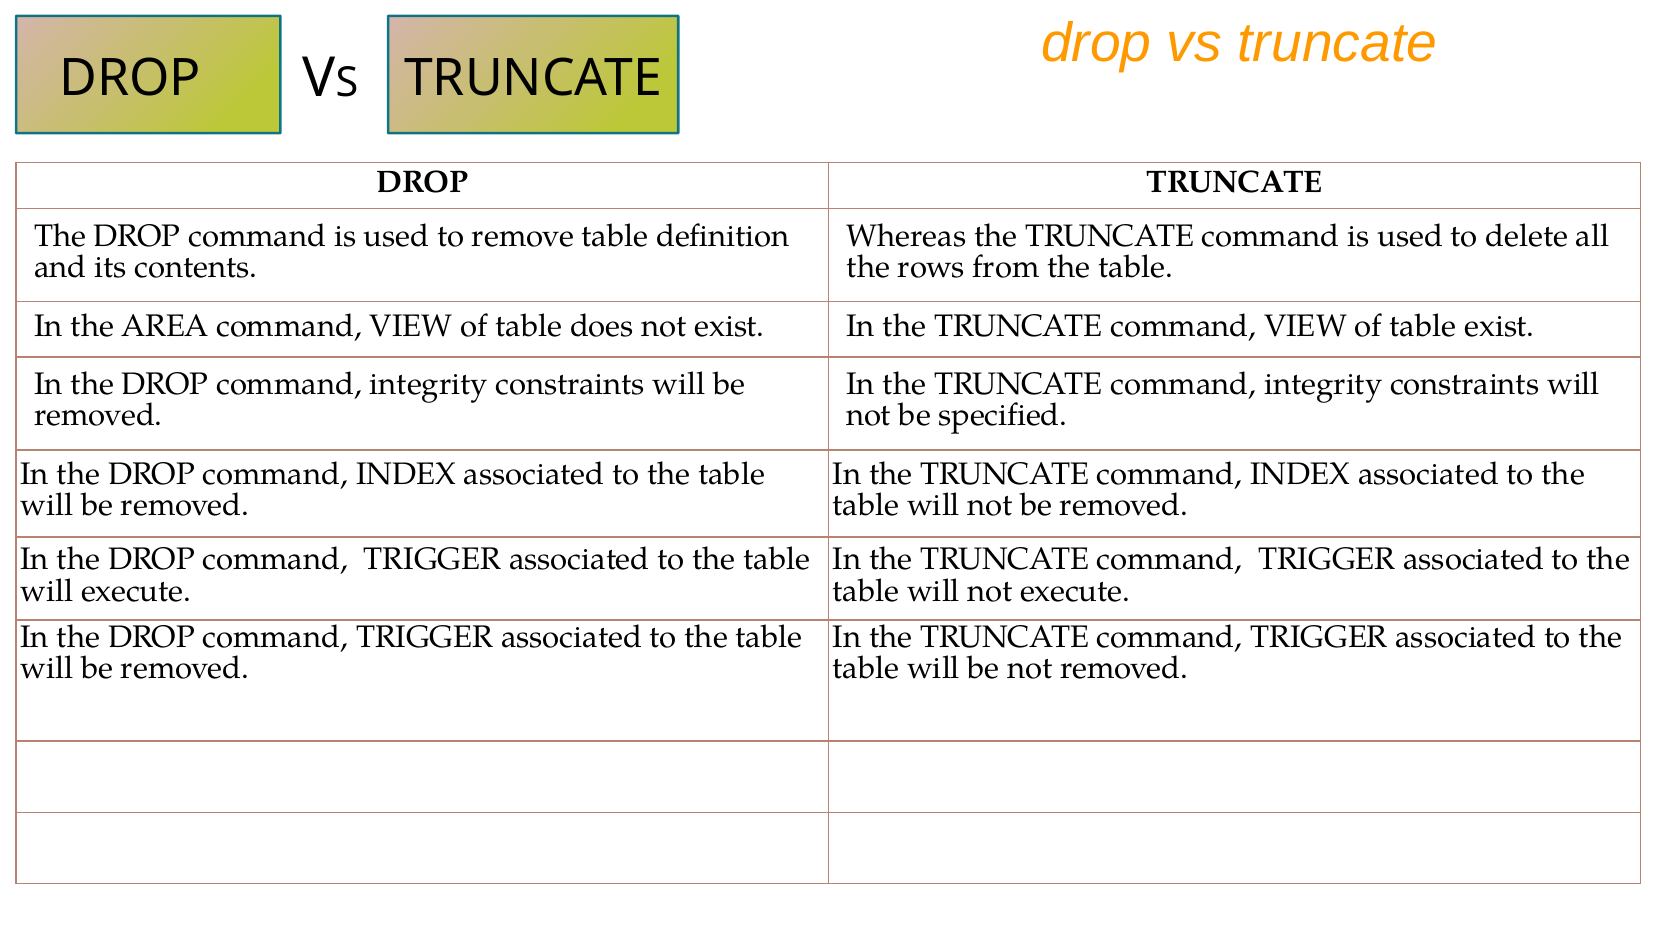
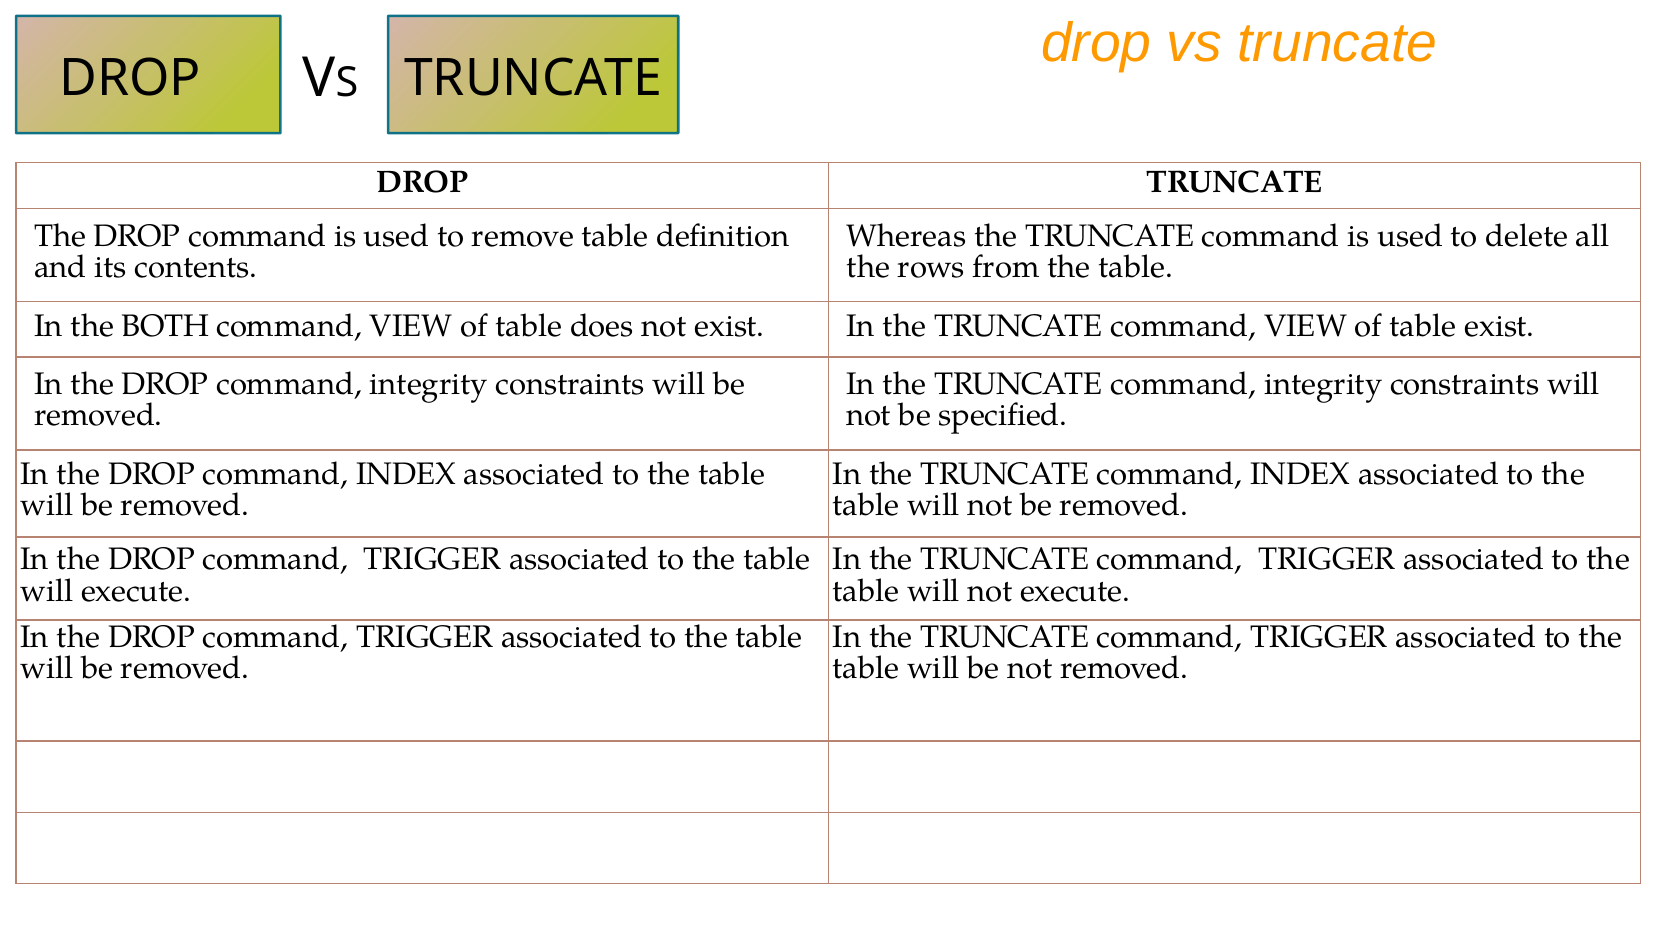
AREA: AREA -> BOTH (165, 326)
